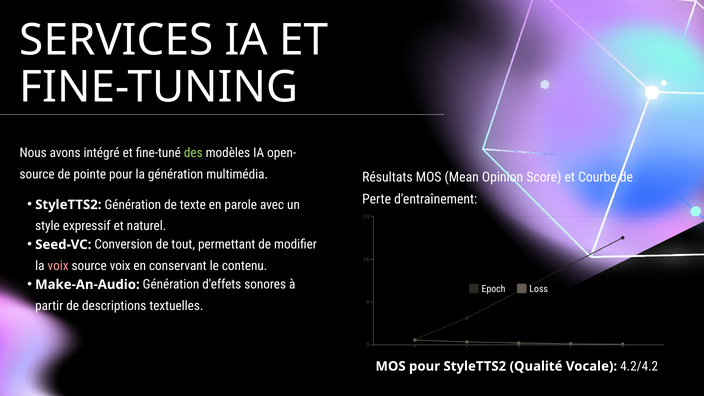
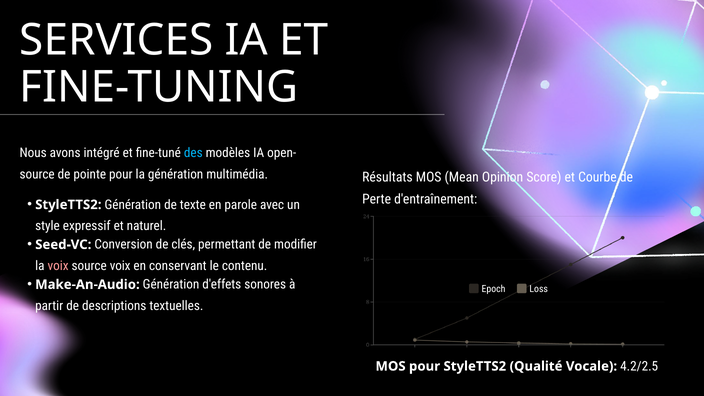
des colour: light green -> light blue (193, 153)
tout: tout -> clés (183, 245)
4.2/4.2: 4.2/4.2 -> 4.2/2.5 (639, 366)
